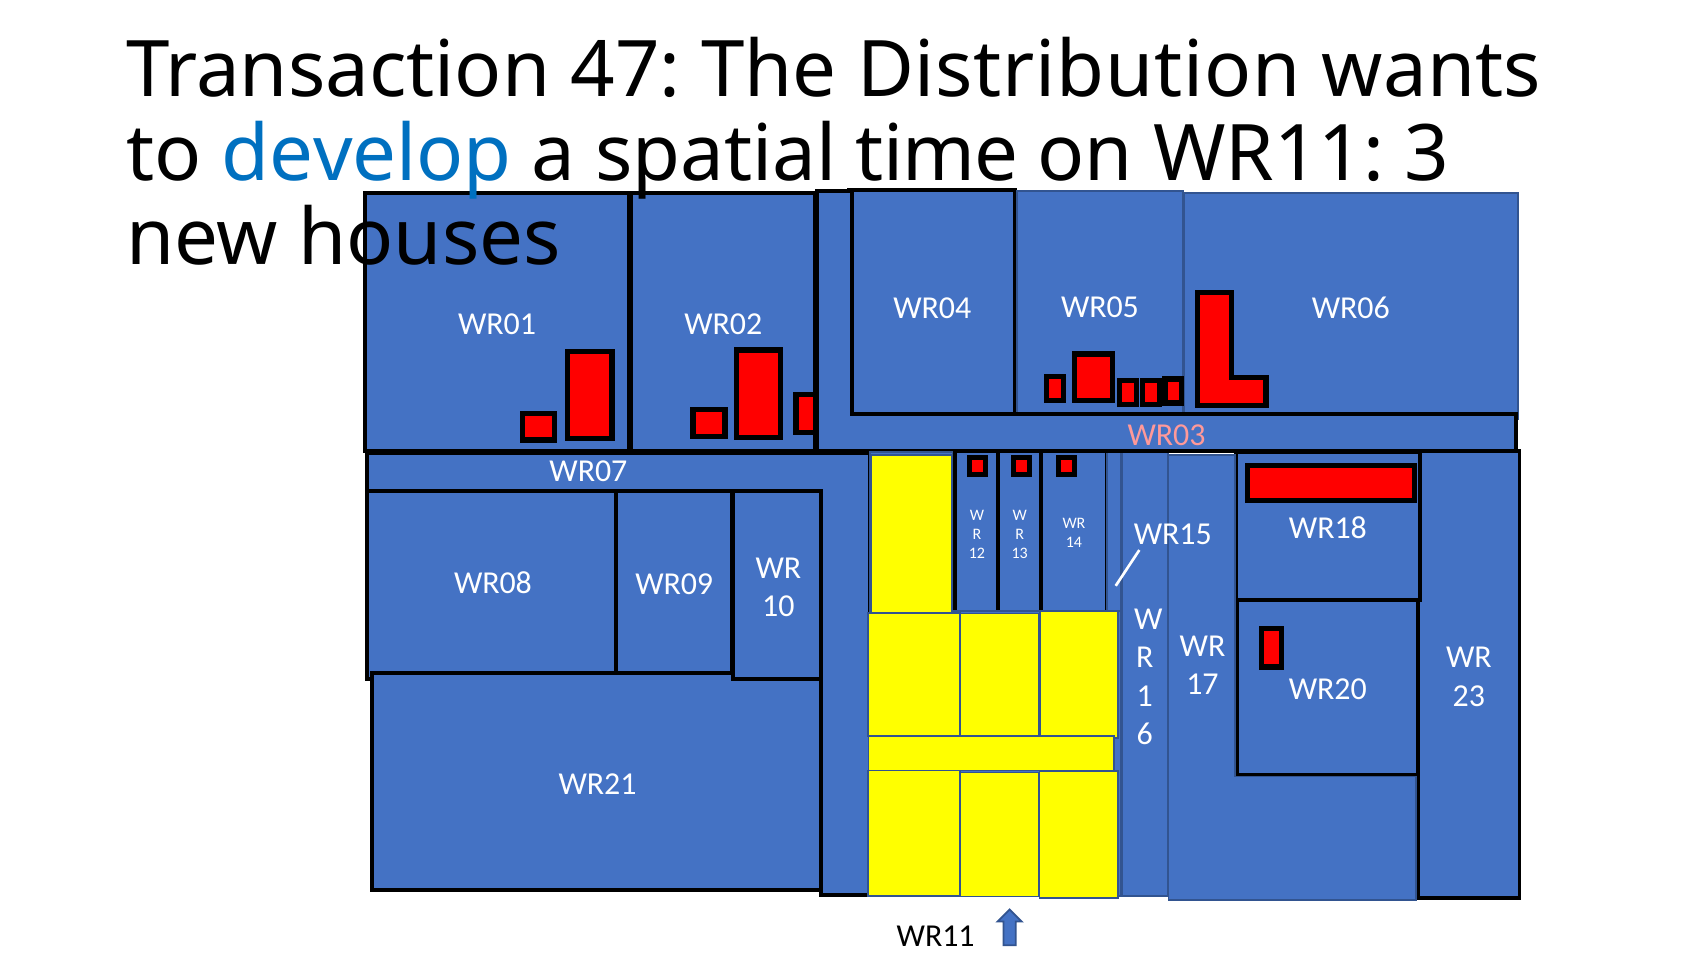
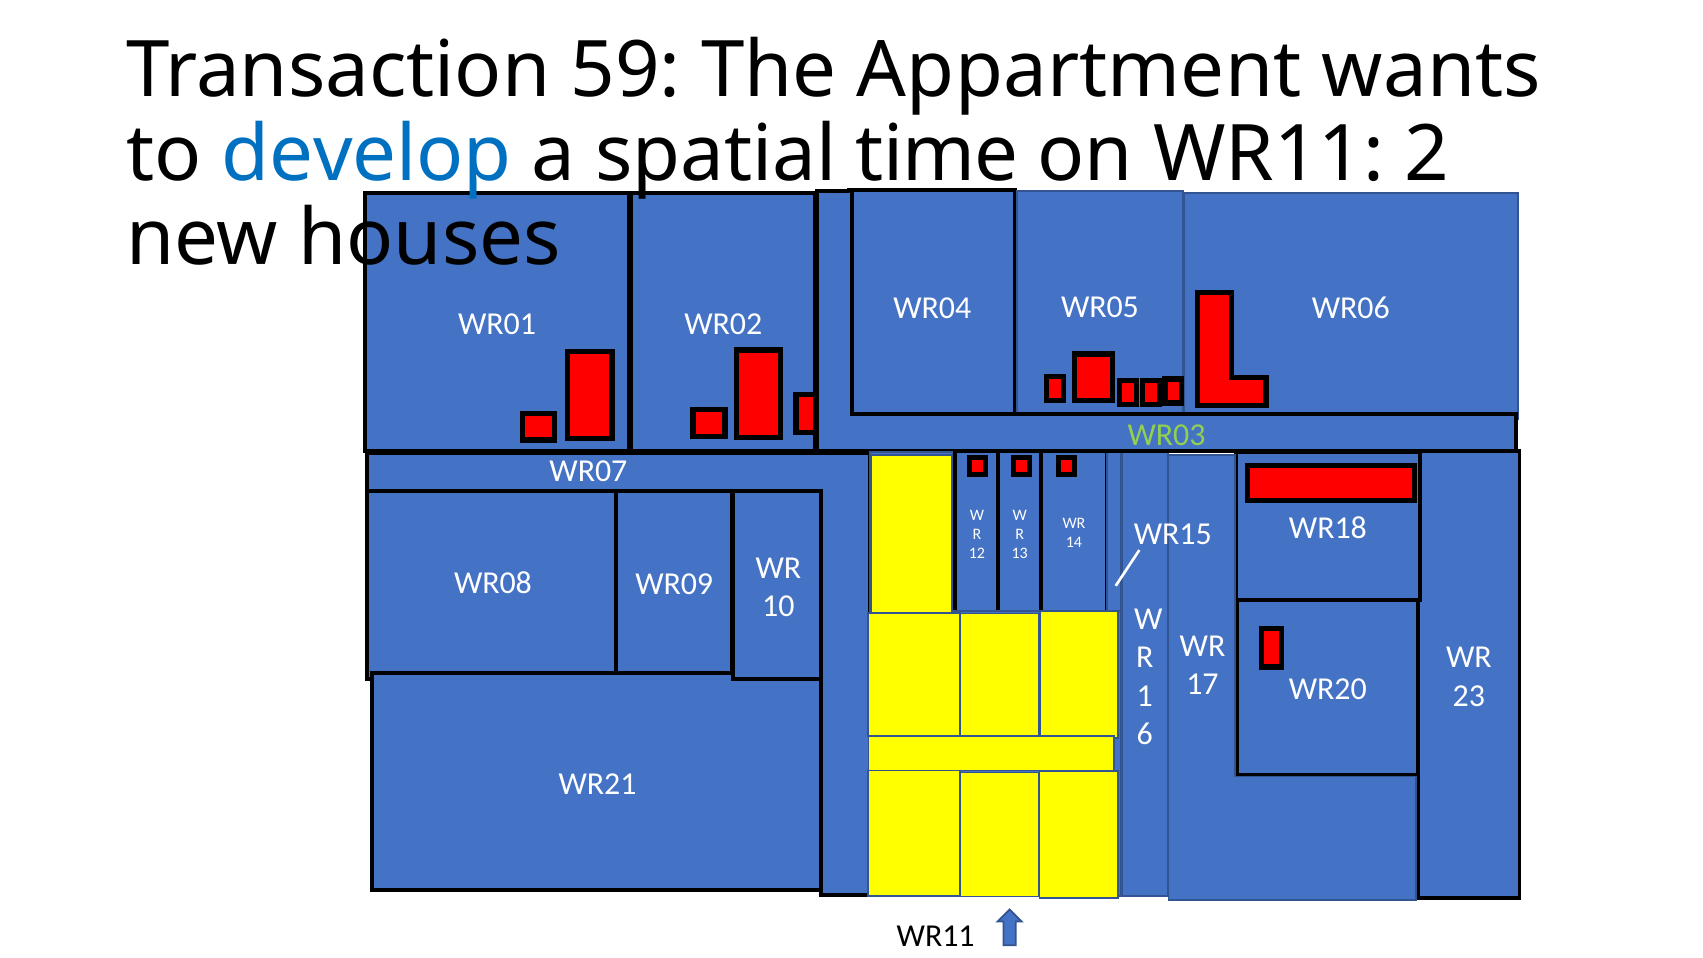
47: 47 -> 59 (626, 71)
Distribution: Distribution -> Appartment (1079, 71)
3: 3 -> 2 (1427, 155)
WR03 colour: pink -> light green (1167, 435)
